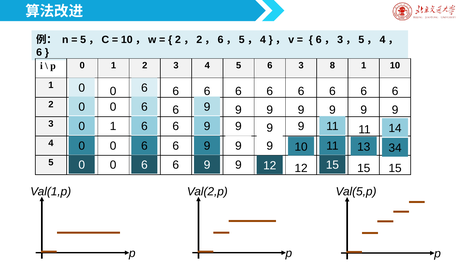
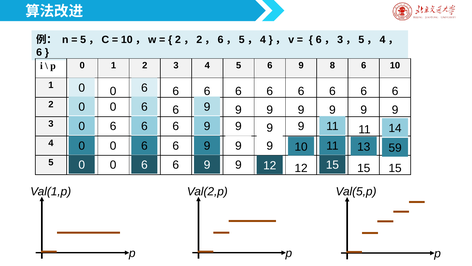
5 6 3: 3 -> 9 (301, 65)
8 1: 1 -> 6 (364, 65)
1: 1 -> 6 (113, 126)
34: 34 -> 59 (395, 148)
